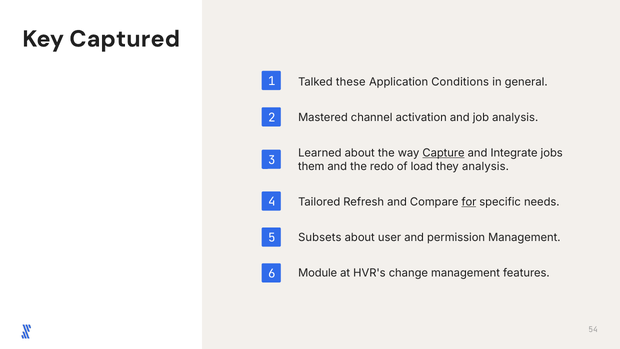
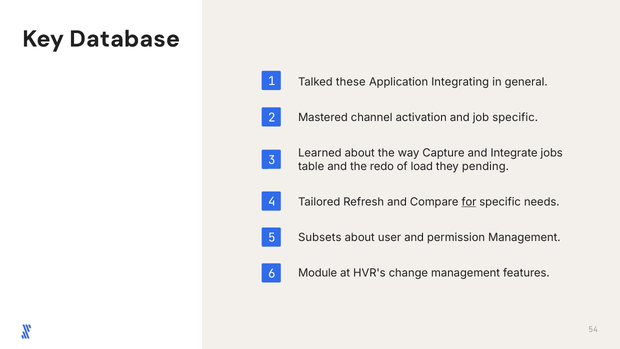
Captured: Captured -> Database (125, 39)
Conditions: Conditions -> Integrating (460, 82)
job analysis: analysis -> specific (515, 117)
Capture underline: present -> none (444, 153)
them: them -> table (311, 166)
they analysis: analysis -> pending (485, 166)
